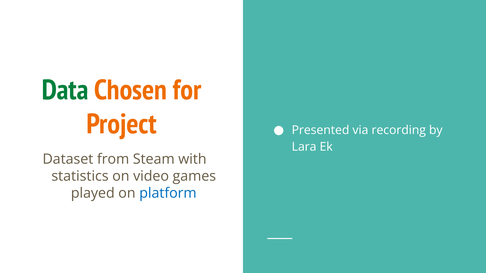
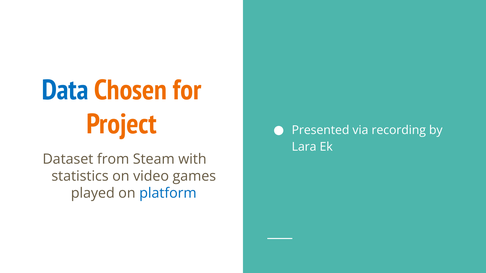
Data colour: green -> blue (65, 90)
